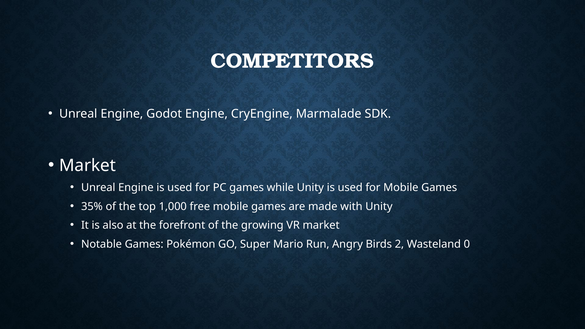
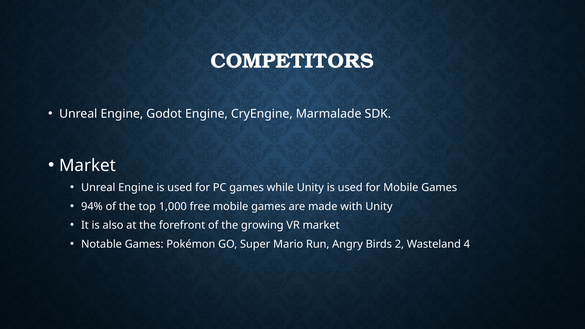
35%: 35% -> 94% (92, 206)
0: 0 -> 4 (467, 244)
